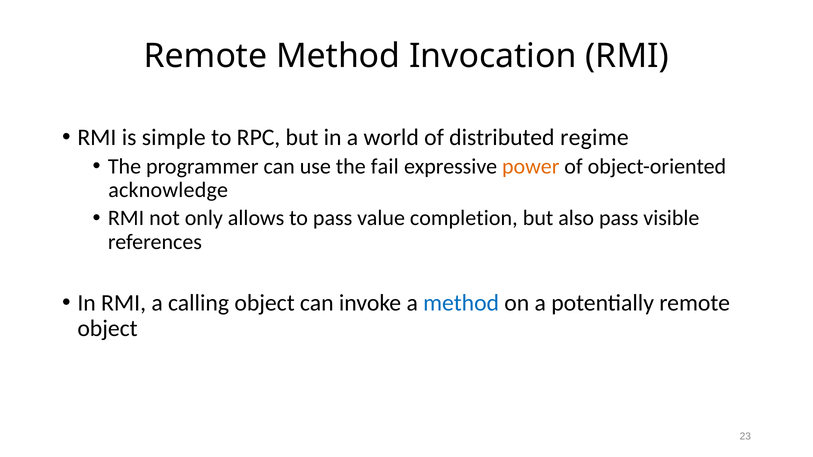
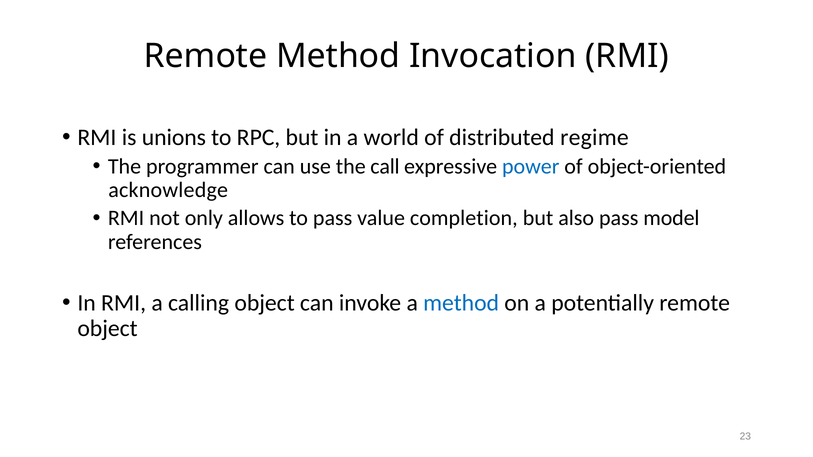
simple: simple -> unions (174, 138)
fail: fail -> call (385, 167)
power colour: orange -> blue (531, 167)
visible: visible -> model (671, 218)
